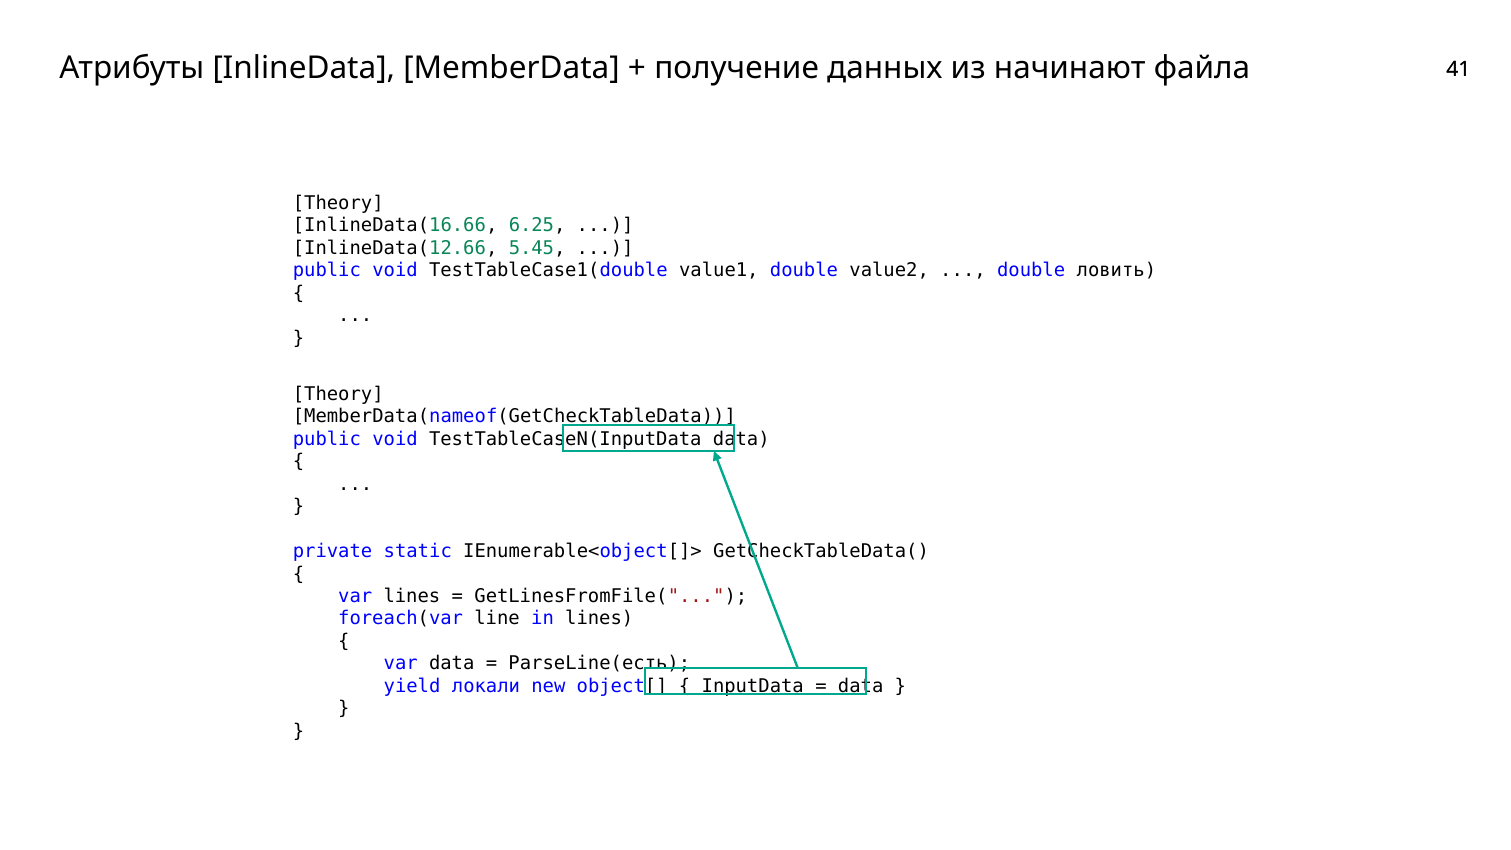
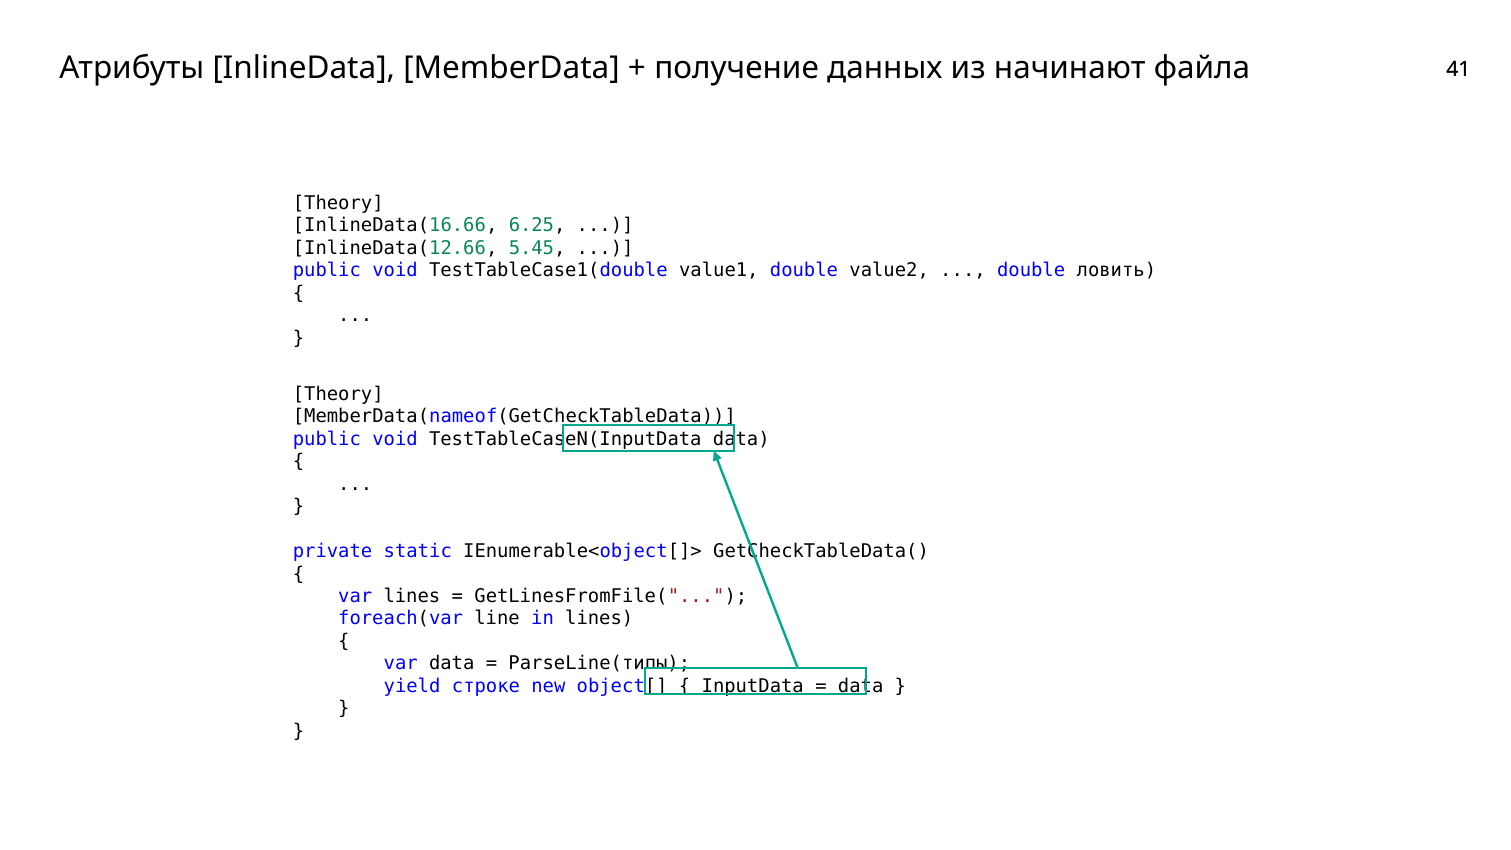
ParseLine(есть: ParseLine(есть -> ParseLine(типы (599, 663)
локали: локали -> строке (486, 686)
